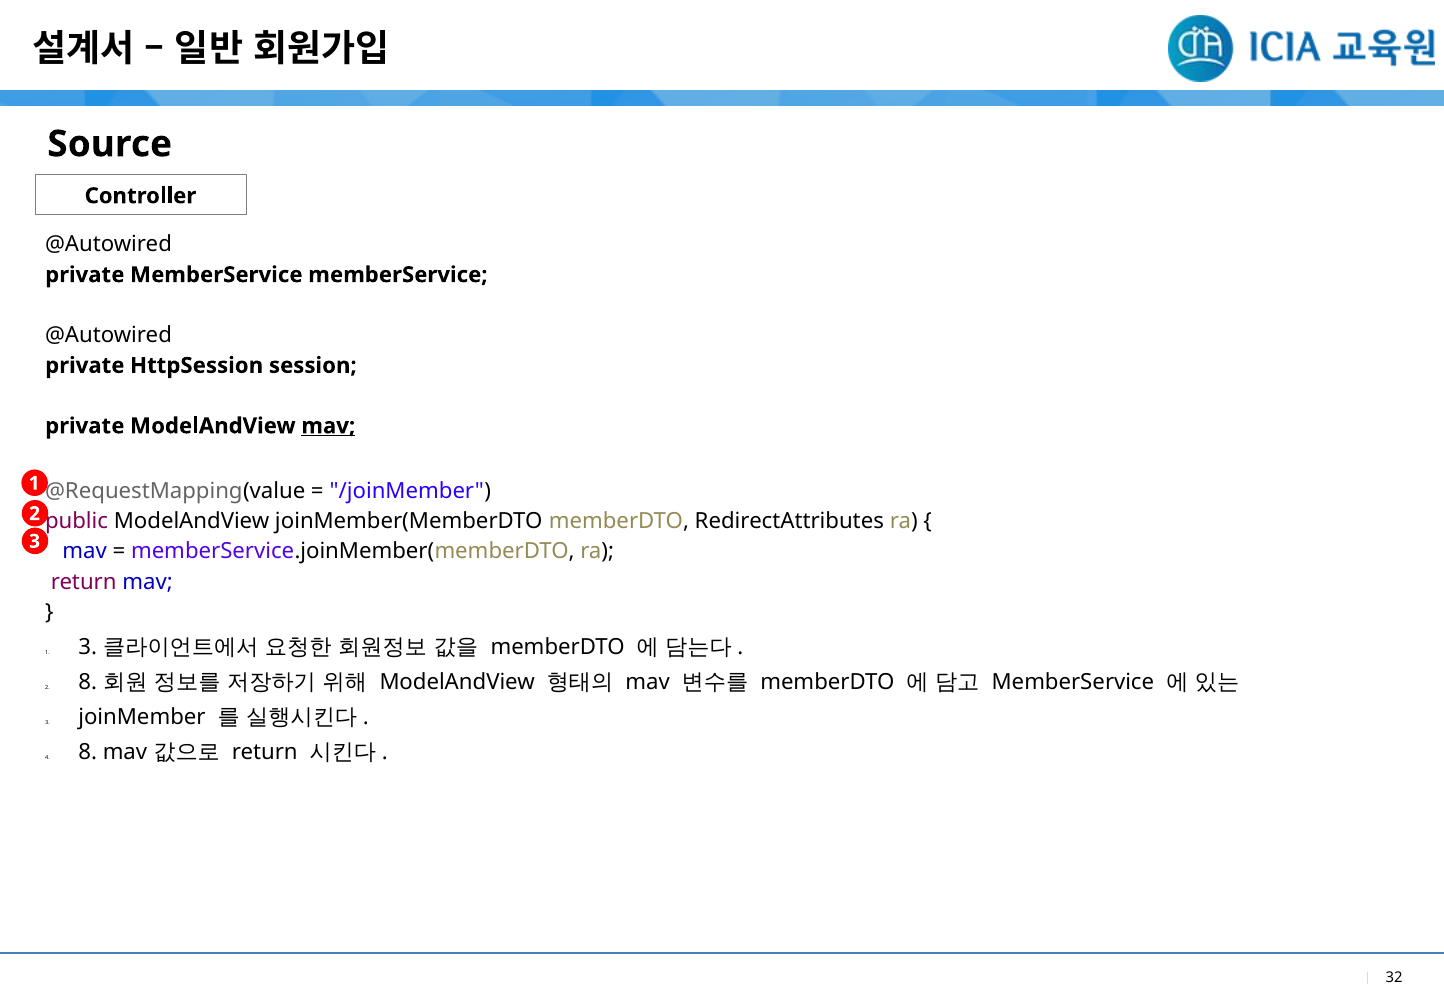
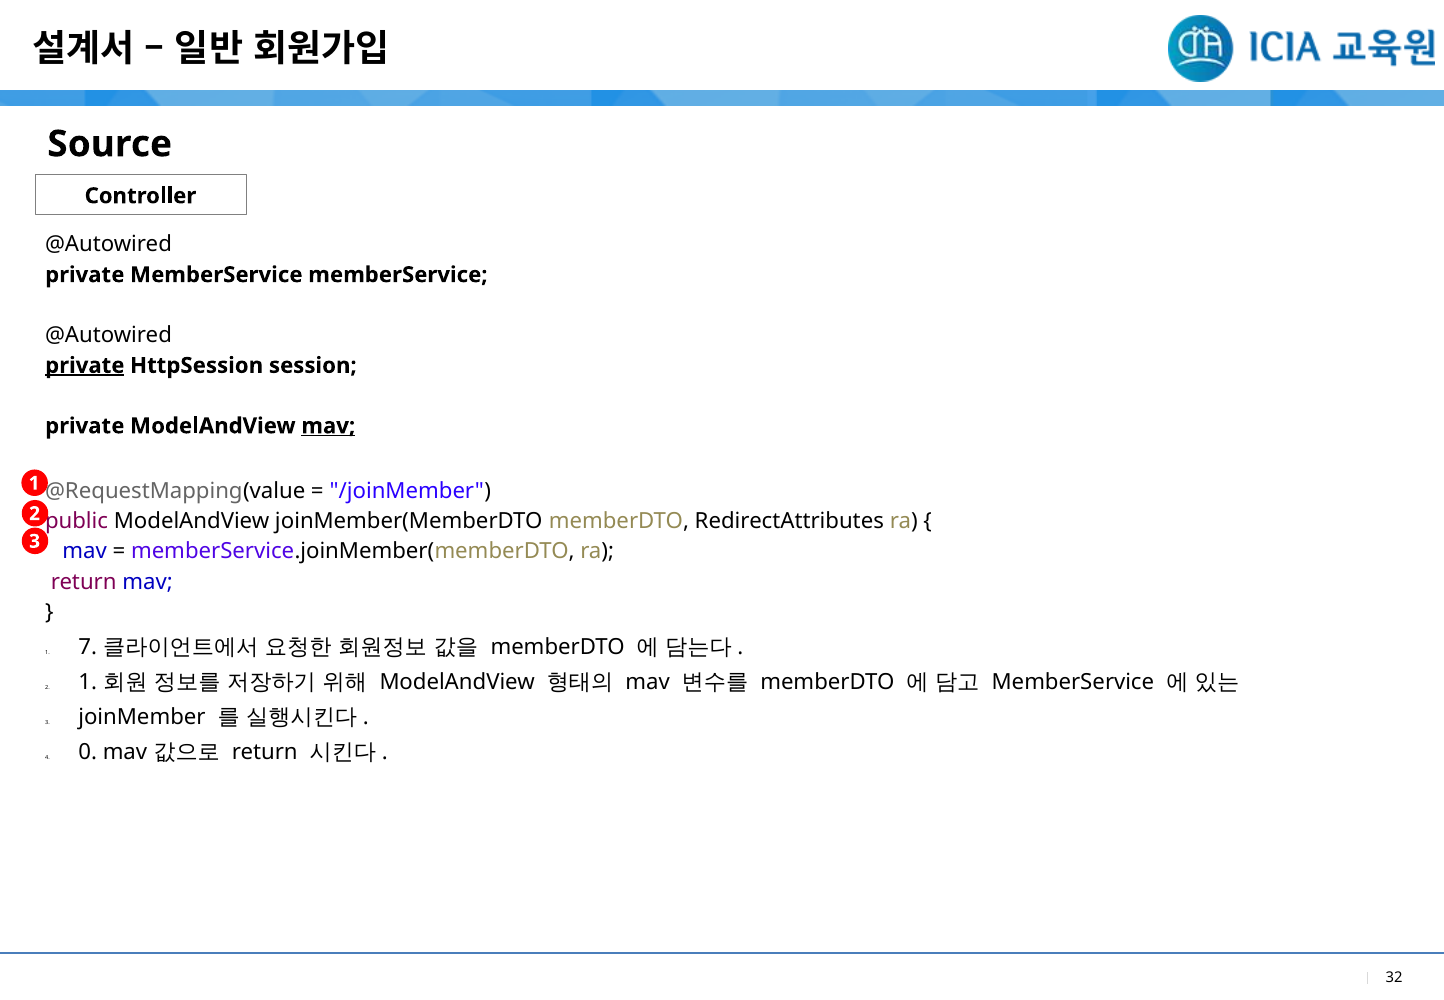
private underline: none -> present (85, 365)
1 3: 3 -> 7 (88, 647)
2 8: 8 -> 1 (88, 682)
8: 8 -> 0 (88, 752)
